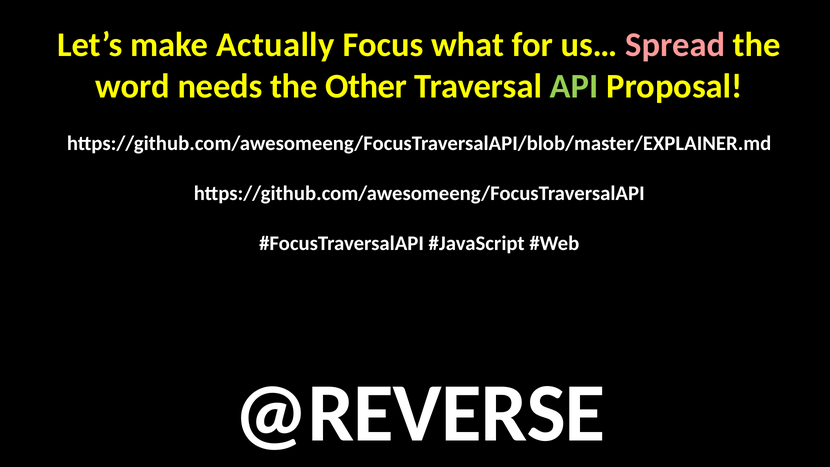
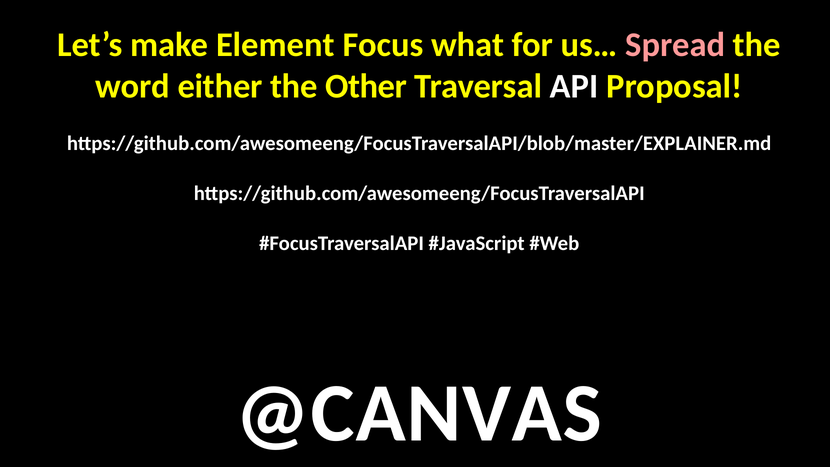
Actually: Actually -> Element (275, 45)
needs: needs -> either (220, 86)
API colour: light green -> white (574, 86)
@REVERSE: @REVERSE -> @CANVAS (419, 413)
